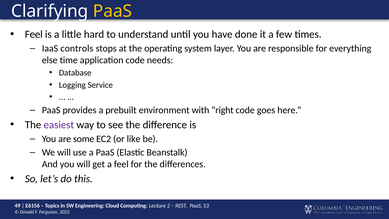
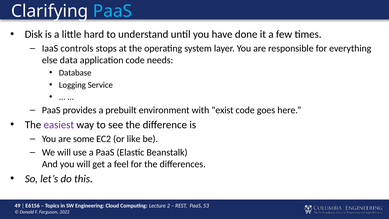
PaaS colour: yellow -> light blue (113, 11)
Feel: Feel -> Disk (34, 34)
time: time -> data (69, 60)
right: right -> exist (222, 110)
